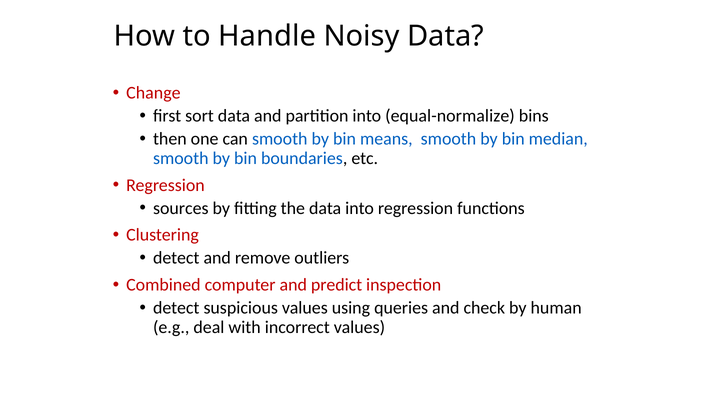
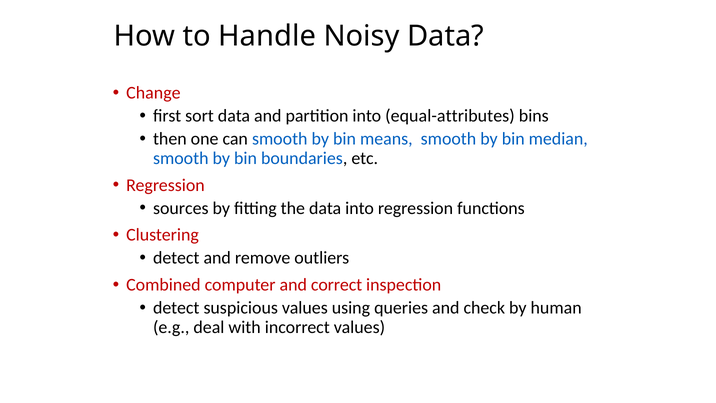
equal-normalize: equal-normalize -> equal-attributes (450, 116)
predict: predict -> correct (337, 285)
